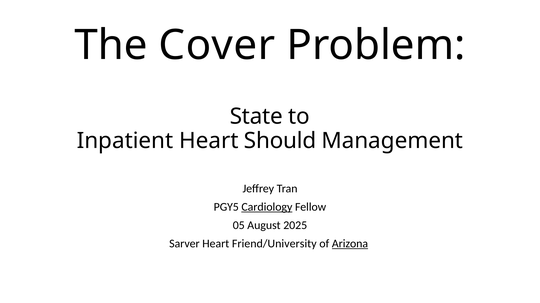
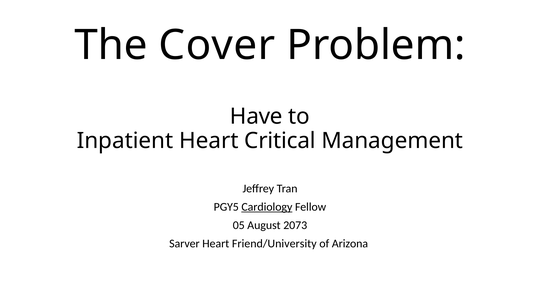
State: State -> Have (256, 117)
Should: Should -> Critical (280, 141)
2025: 2025 -> 2073 (295, 226)
Arizona underline: present -> none (350, 244)
